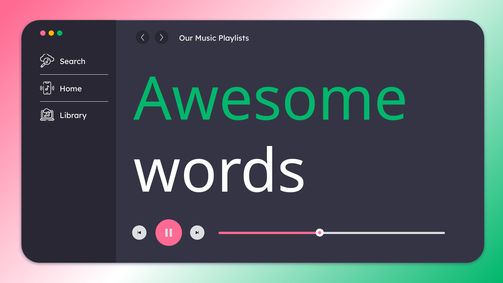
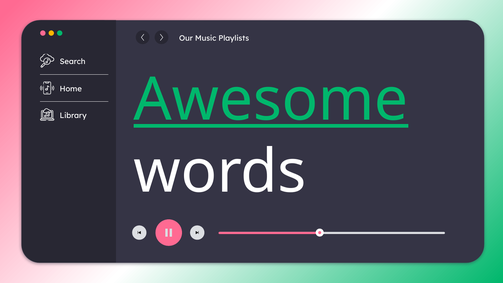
Awesome underline: none -> present (271, 100)
